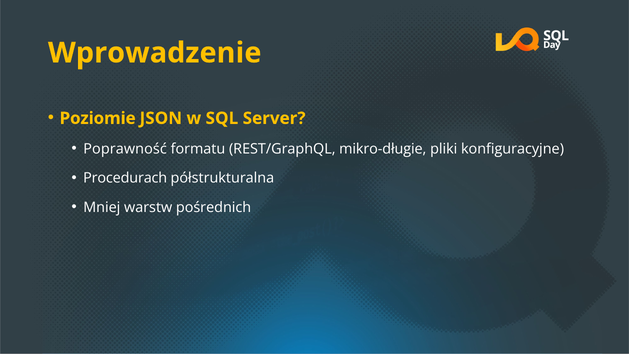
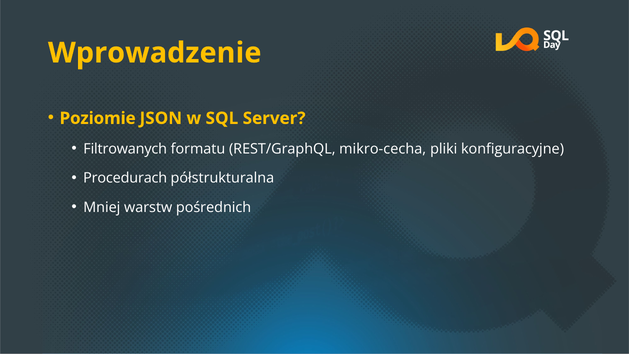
Poprawność: Poprawność -> Filtrowanych (125, 149)
mikro-długie: mikro-długie -> mikro-cecha (383, 149)
